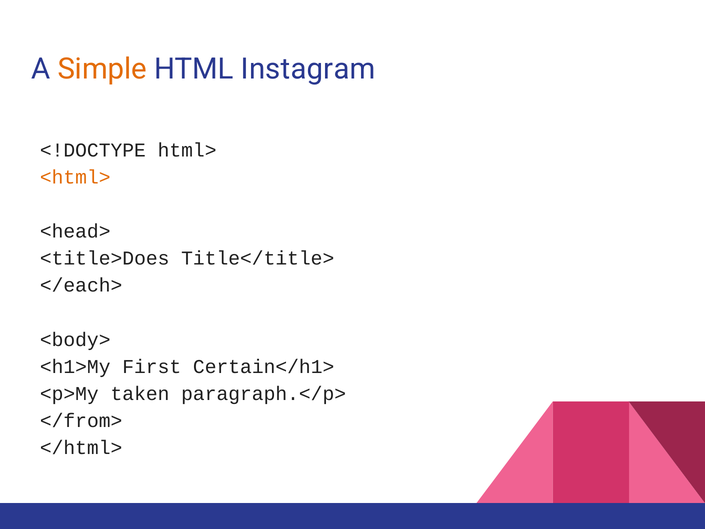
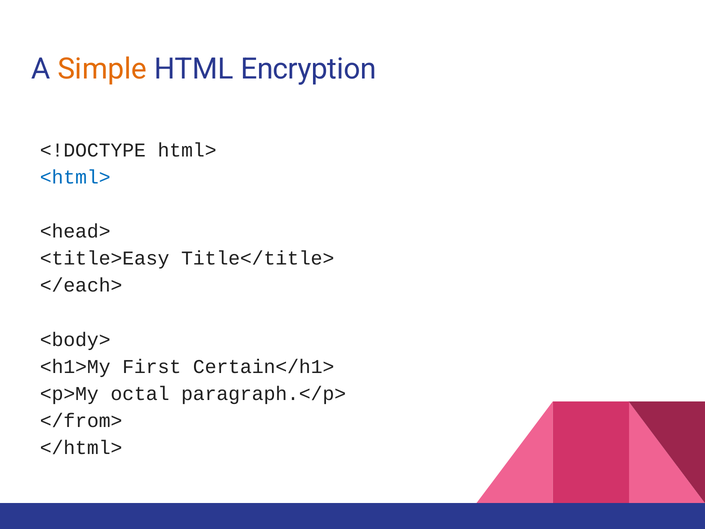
Instagram: Instagram -> Encryption (308, 69)
<html> colour: orange -> blue (75, 177)
<title>Does: <title>Does -> <title>Easy (105, 258)
taken: taken -> octal (140, 393)
